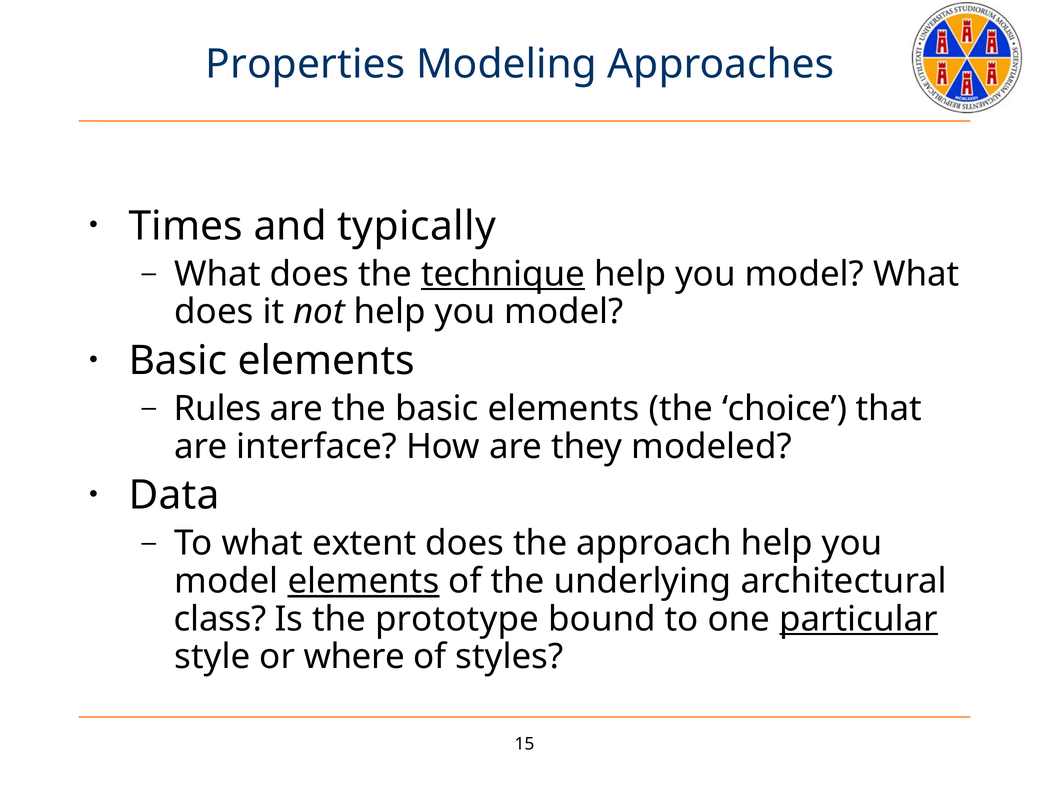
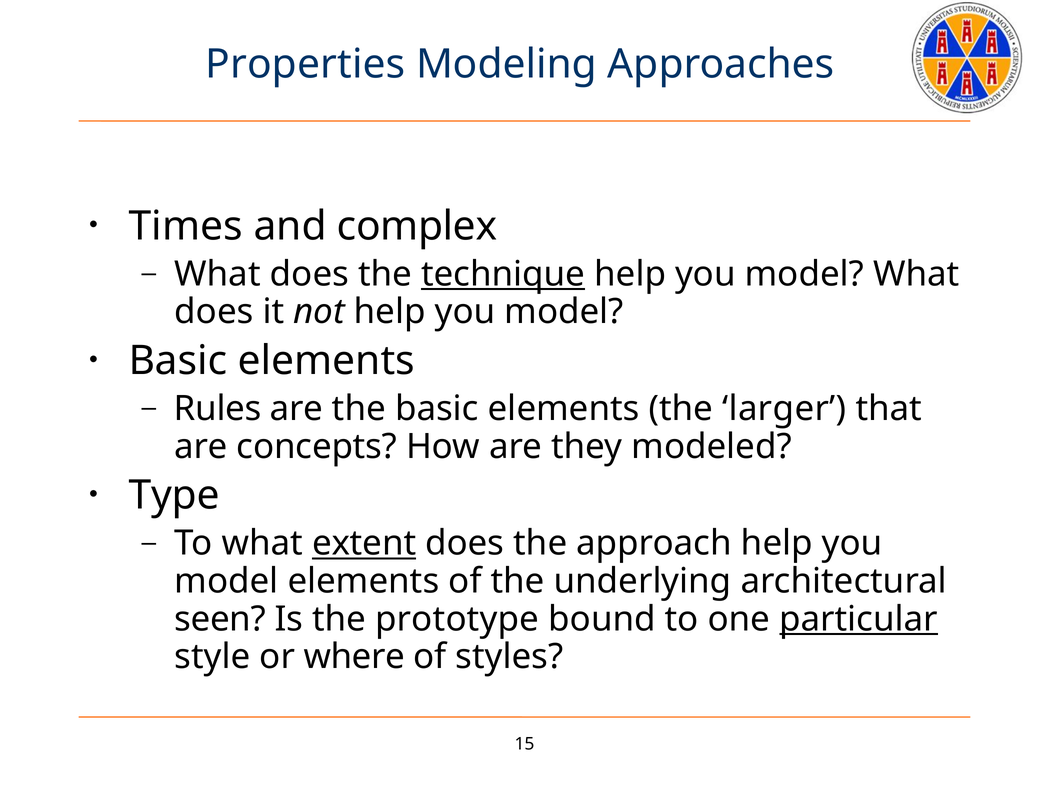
typically: typically -> complex (417, 226)
choice: choice -> larger (784, 409)
interface: interface -> concepts (317, 446)
Data: Data -> Type (174, 495)
extent underline: none -> present (364, 543)
elements underline: present -> none (363, 581)
class: class -> seen (220, 619)
